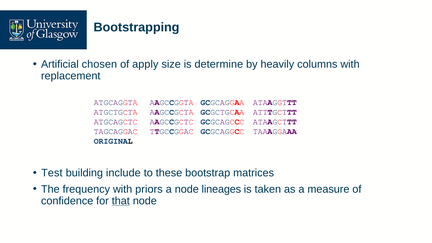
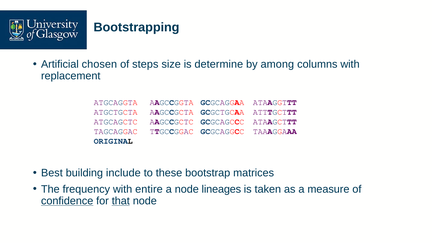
apply: apply -> steps (145, 64)
heavily: heavily -> among (277, 64)
Test: Test -> Best (52, 173)
priors: priors -> entire (149, 189)
confidence underline: none -> present (67, 201)
